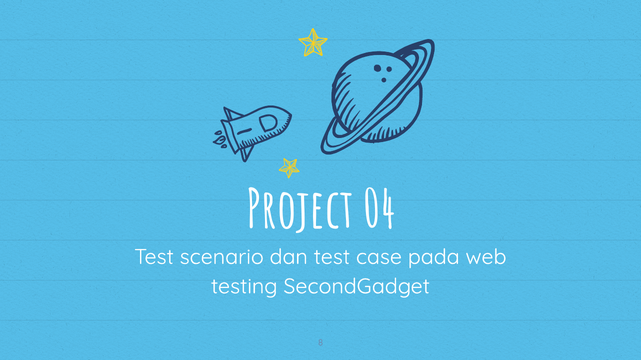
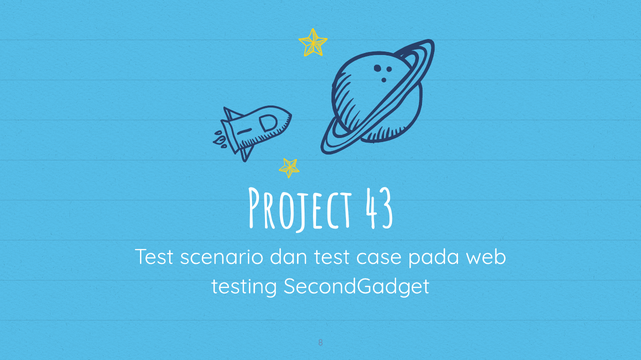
04: 04 -> 43 (379, 211)
